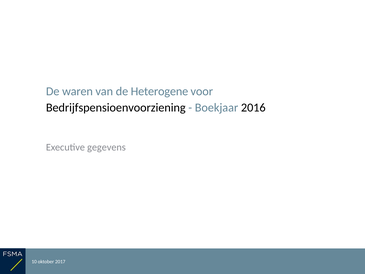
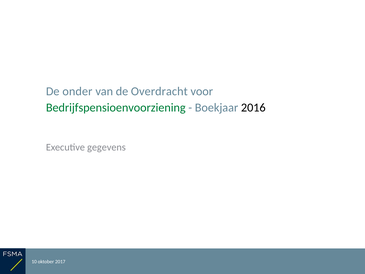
waren: waren -> onder (77, 91)
Heterogene: Heterogene -> Overdracht (159, 91)
Bedrijfspensioenvoorziening colour: black -> green (116, 107)
